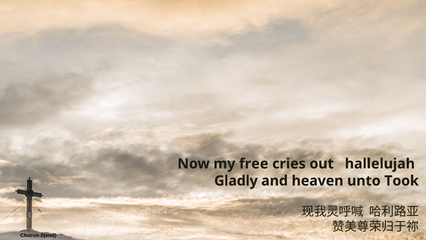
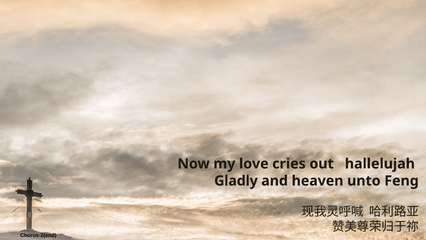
free: free -> love (254, 164)
Took: Took -> Feng (402, 181)
